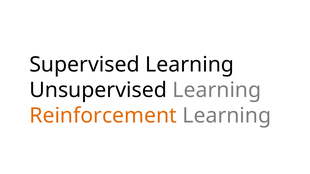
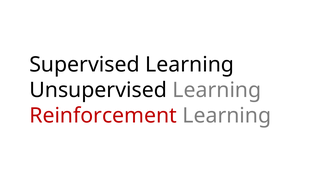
Reinforcement colour: orange -> red (103, 116)
